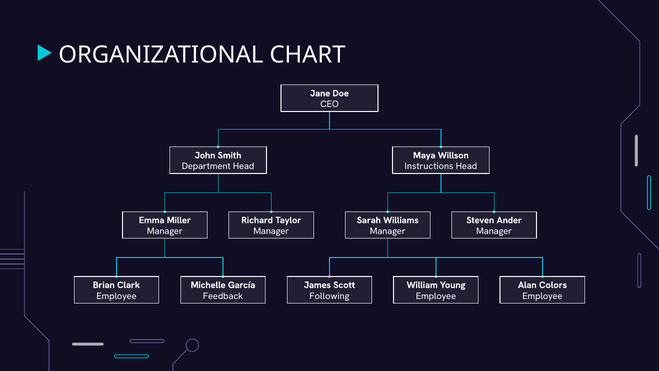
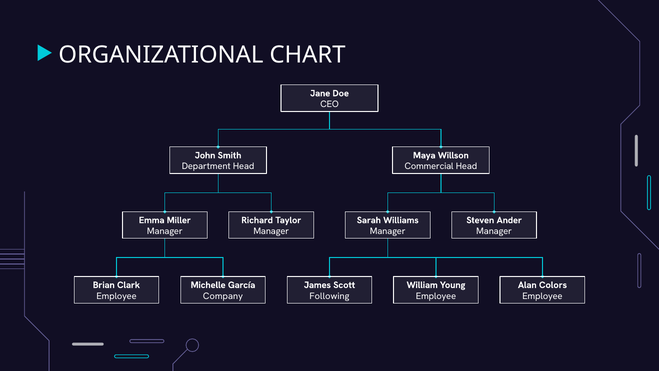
Instructions: Instructions -> Commercial (429, 166)
Feedback: Feedback -> Company (223, 296)
